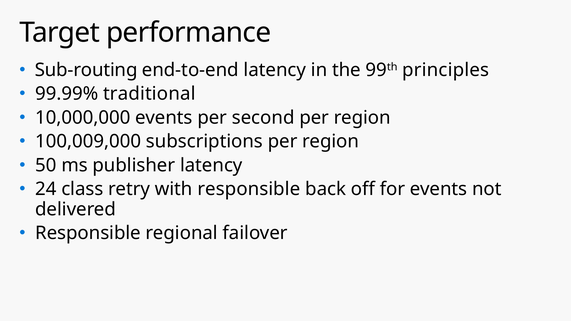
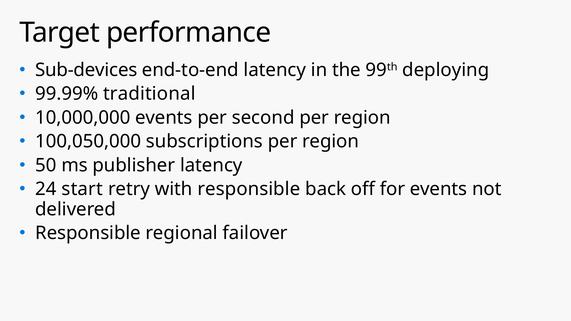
Sub-routing: Sub-routing -> Sub-devices (86, 70)
principles: principles -> deploying (446, 70)
100,009,000: 100,009,000 -> 100,050,000 (88, 141)
class: class -> start (82, 189)
